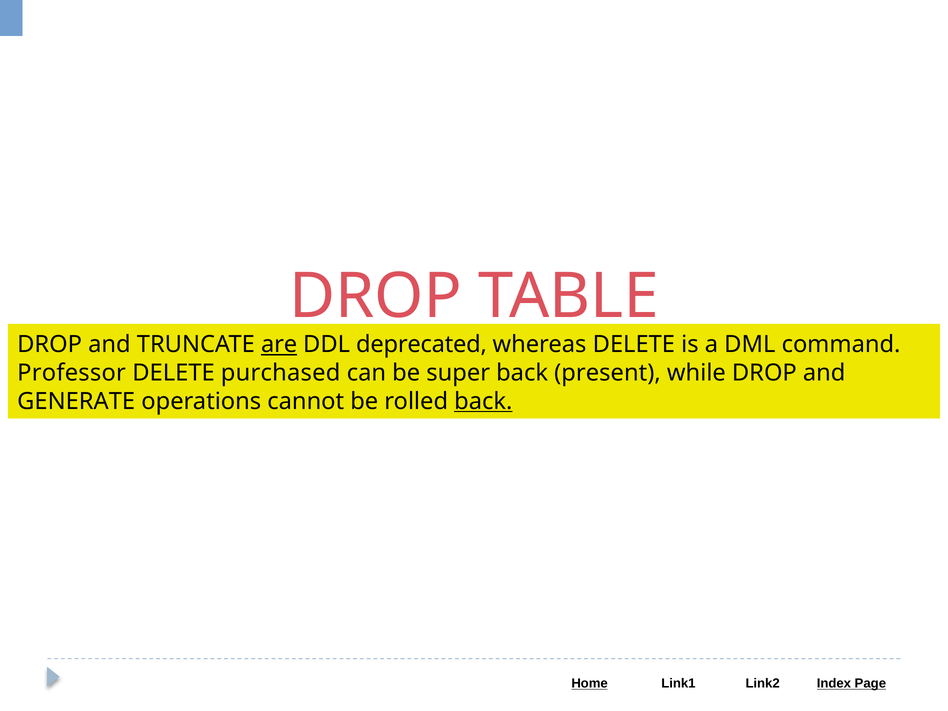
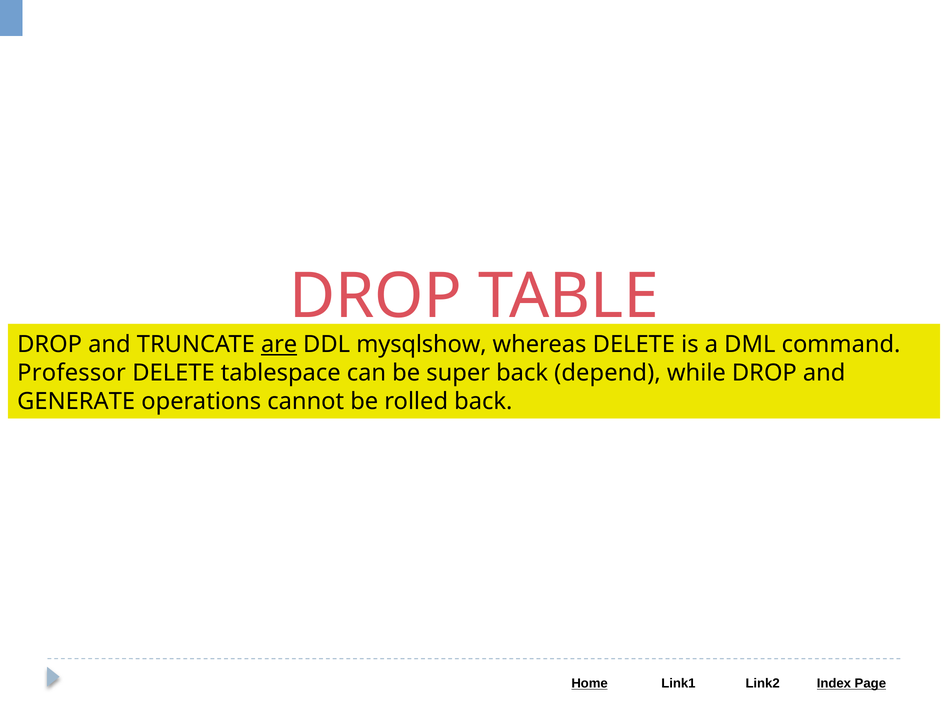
deprecated: deprecated -> mysqlshow (421, 344)
purchased: purchased -> tablespace (281, 373)
present: present -> depend (607, 373)
back underline: present -> none (483, 401)
